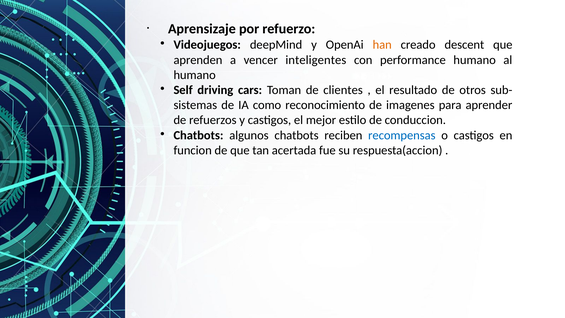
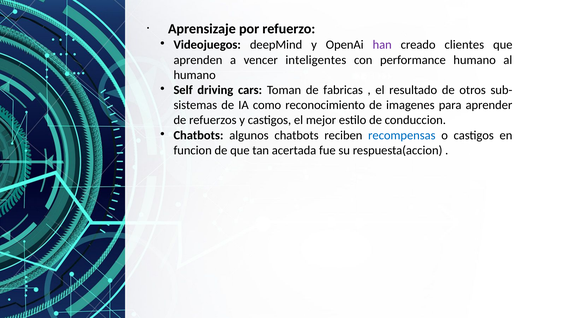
han colour: orange -> purple (382, 45)
descent: descent -> clientes (464, 45)
clientes: clientes -> fabricas (343, 90)
